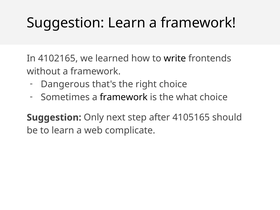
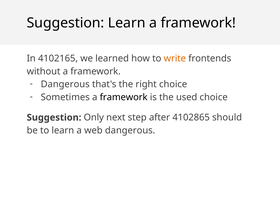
write colour: black -> orange (175, 58)
what: what -> used (187, 97)
4105165: 4105165 -> 4102865 (191, 118)
web complicate: complicate -> dangerous (130, 130)
